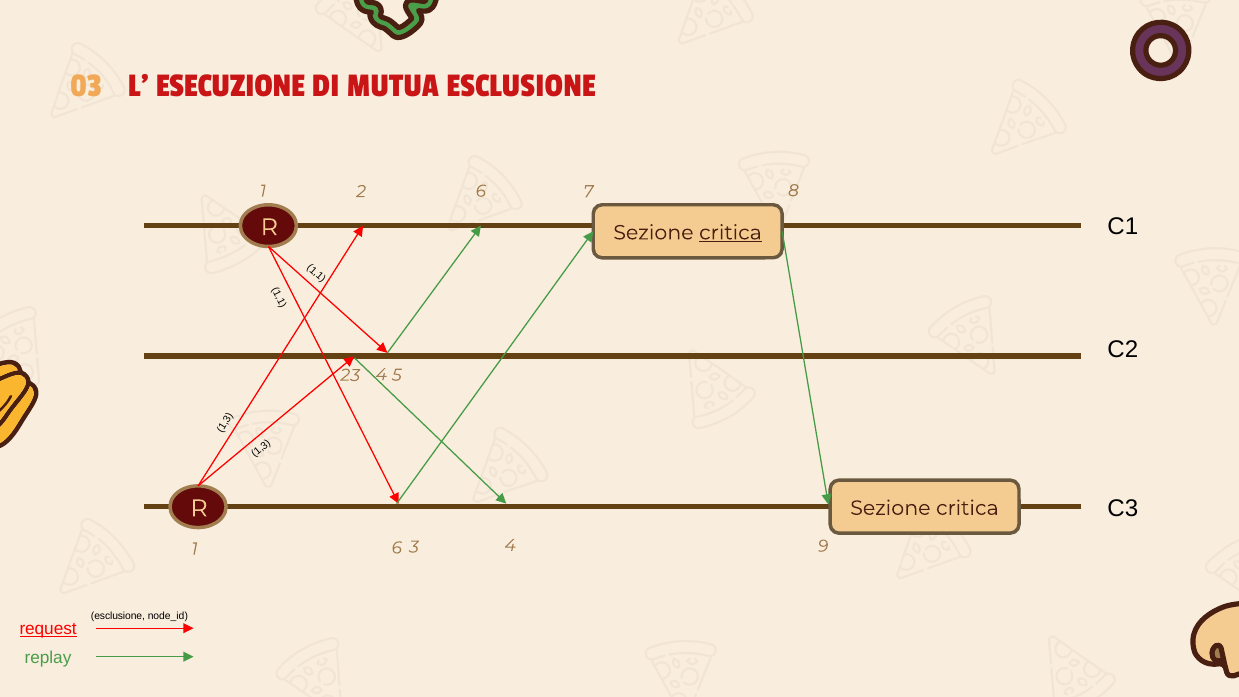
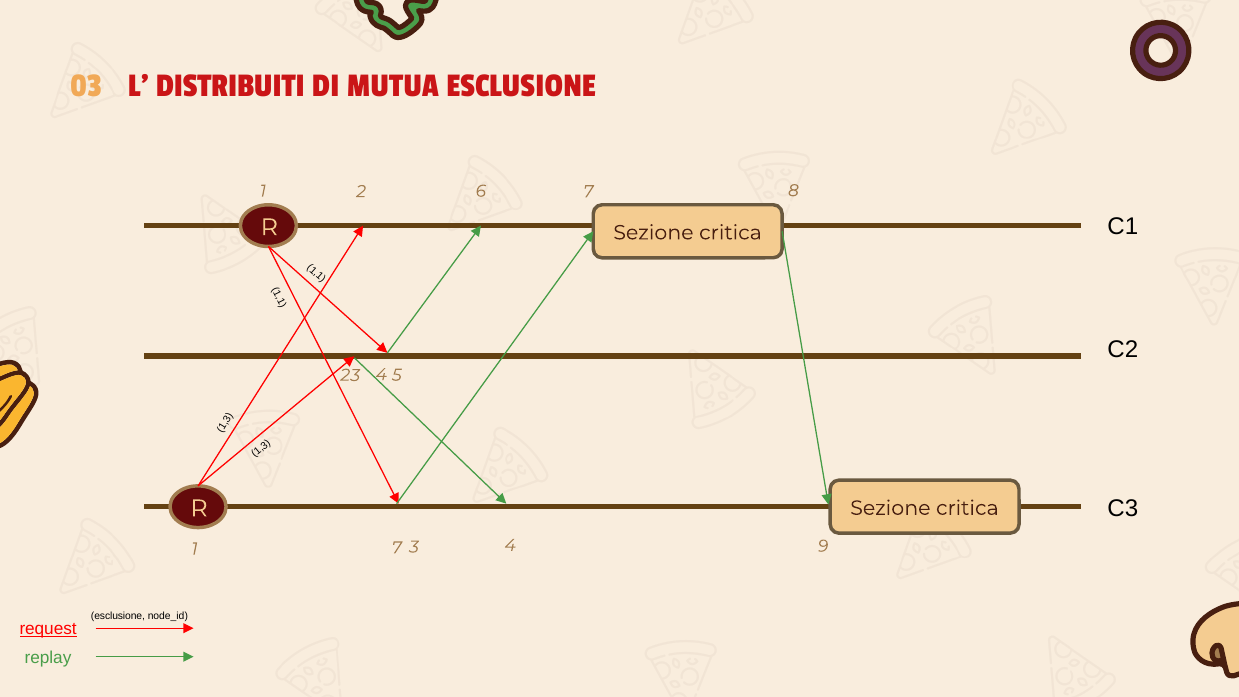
ESECUZIONE: ESECUZIONE -> DISTRIBUITI (230, 86)
critica underline: present -> none (730, 233)
1 6: 6 -> 7 (397, 548)
